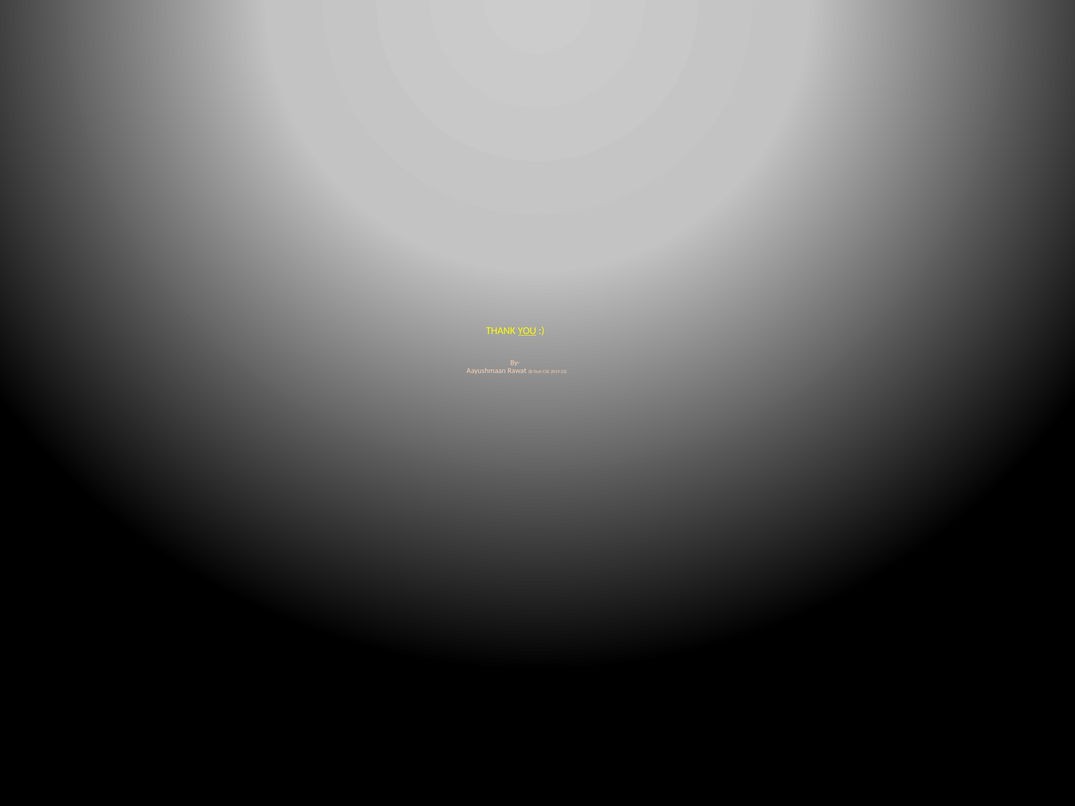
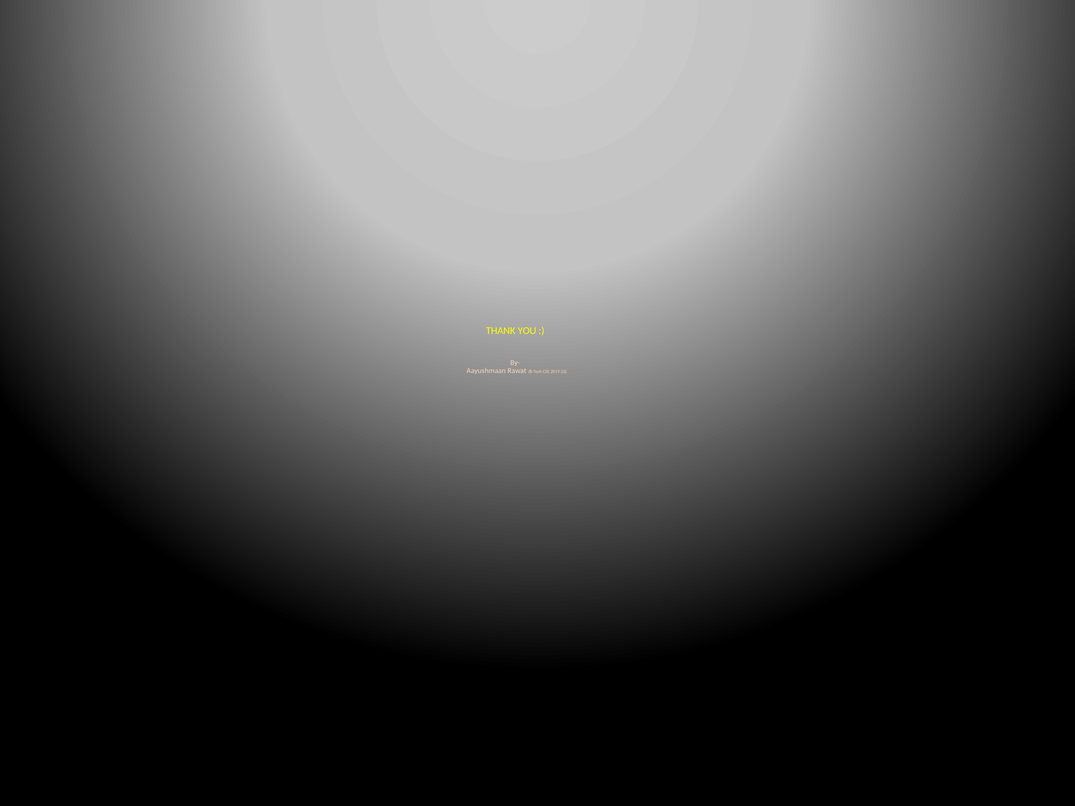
YOU underline: present -> none (527, 331)
